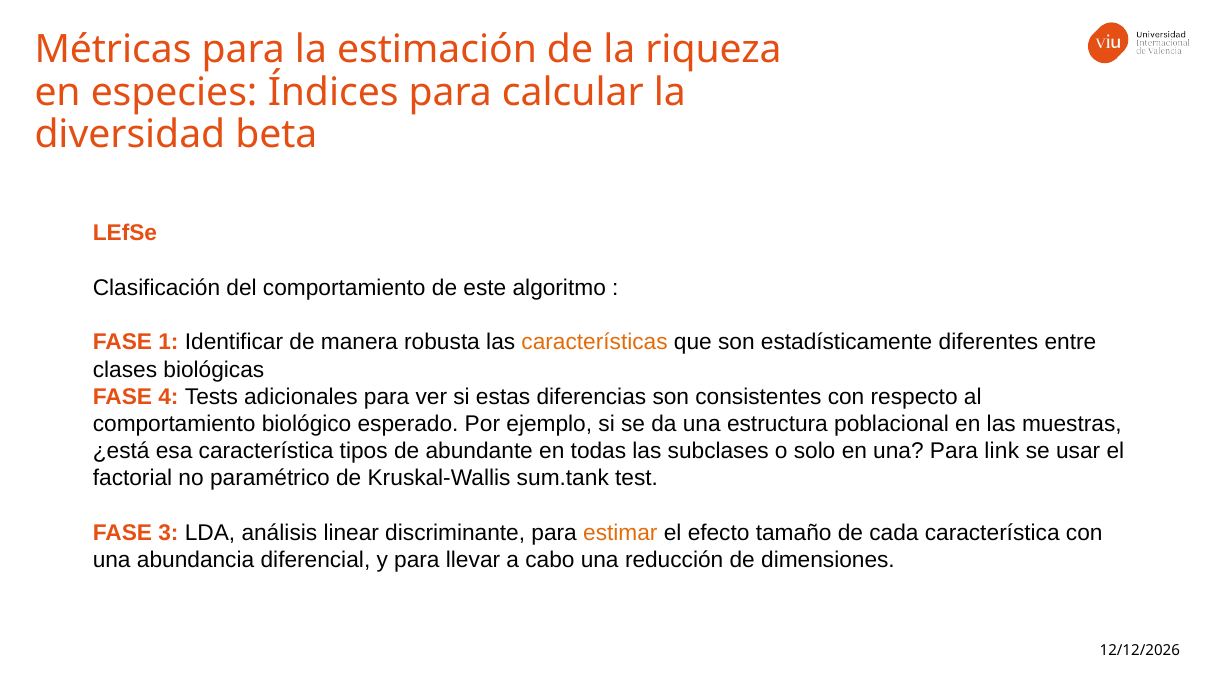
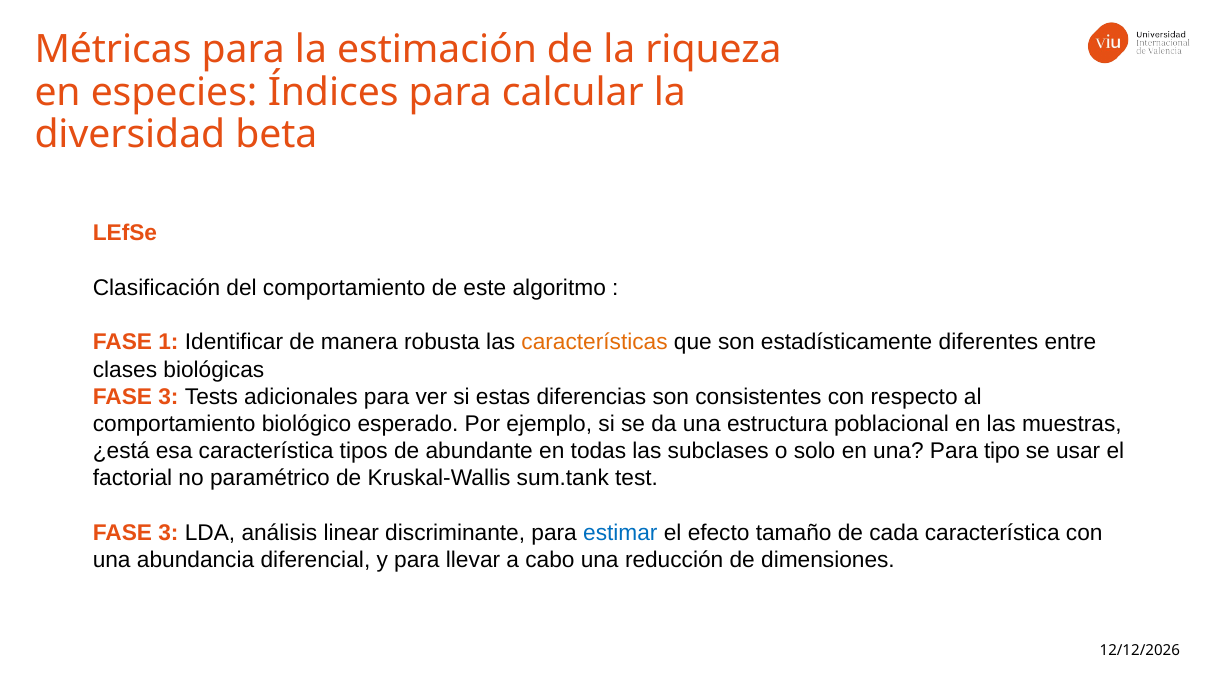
4: 4 -> 3 (168, 397)
link: link -> tipo (1002, 451)
estimar colour: orange -> blue (620, 533)
